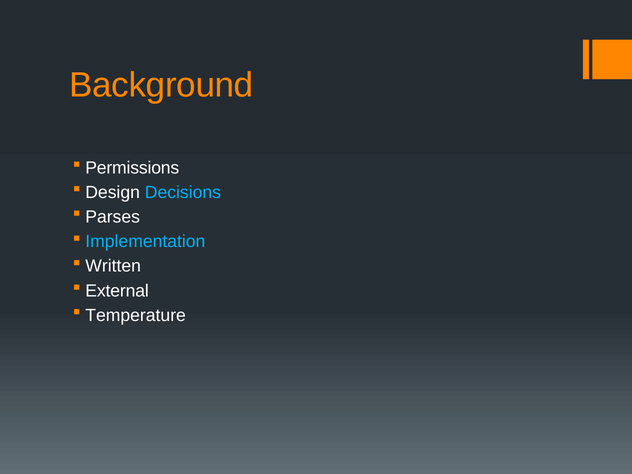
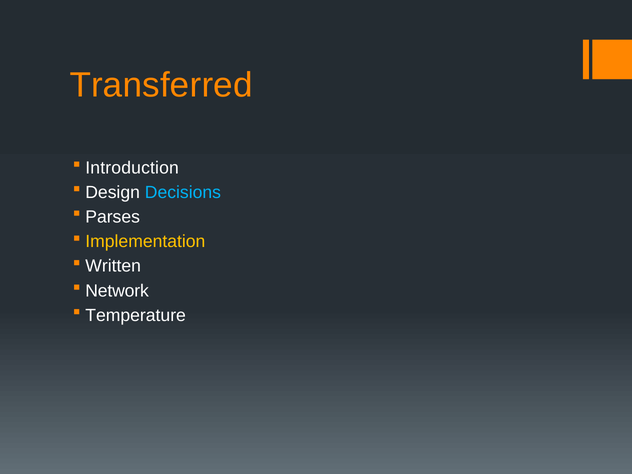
Background: Background -> Transferred (161, 85)
Permissions: Permissions -> Introduction (132, 168)
Implementation colour: light blue -> yellow (145, 242)
External: External -> Network (117, 291)
